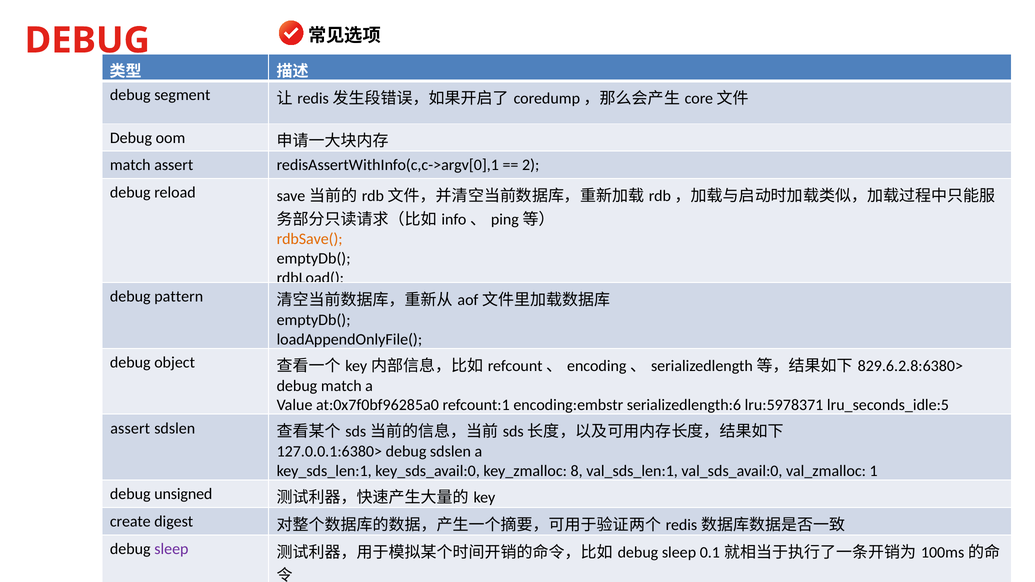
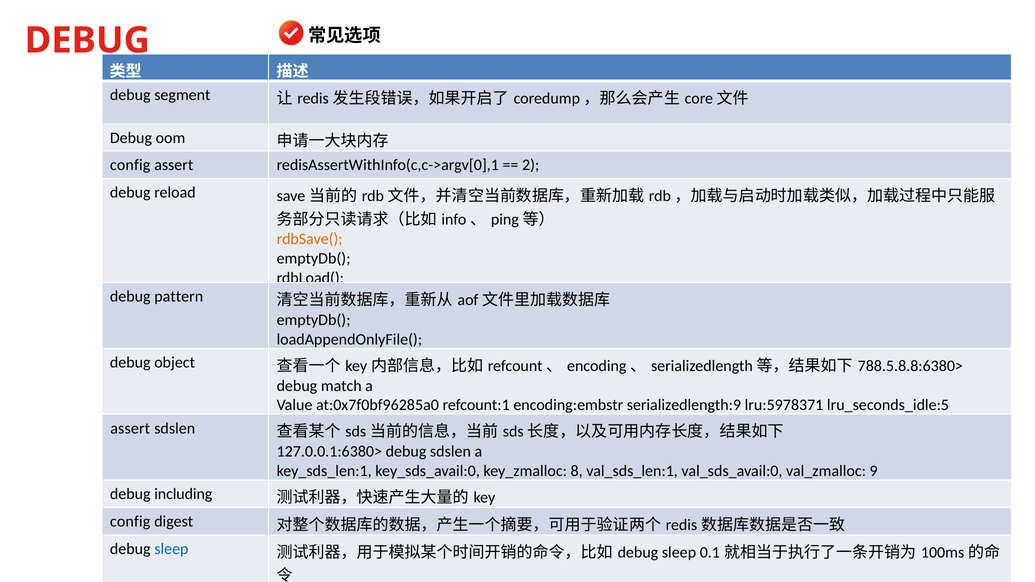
match: match -> config (130, 165)
829.6.2.8:6380>: 829.6.2.8:6380> -> 788.5.8.8:6380> (910, 366)
serializedlength:6: serializedlength:6 -> serializedlength:9 (684, 405)
1: 1 -> 9 (874, 471)
unsigned: unsigned -> including (183, 494)
create: create -> config (130, 522)
sleep colour: purple -> blue (171, 549)
